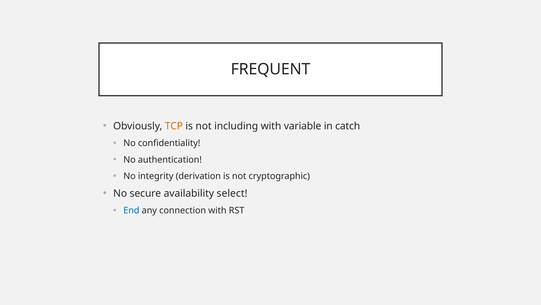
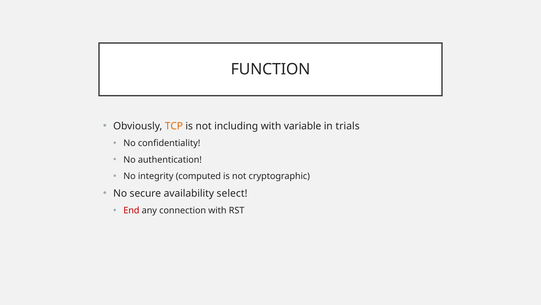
FREQUENT: FREQUENT -> FUNCTION (271, 69)
catch: catch -> trials (348, 126)
derivation: derivation -> computed (198, 176)
End colour: blue -> red (131, 210)
